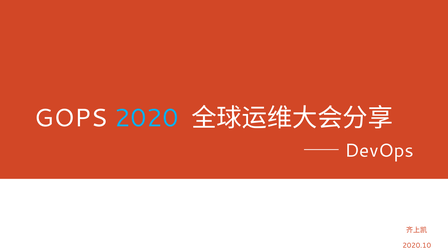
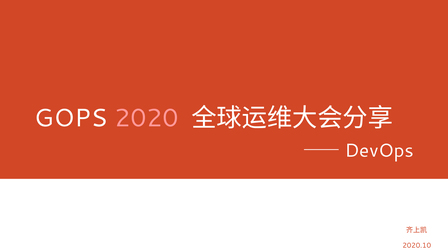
2020 colour: light blue -> pink (146, 118)
